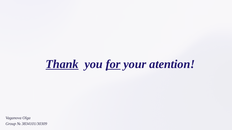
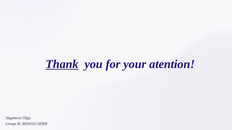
for underline: present -> none (113, 64)
